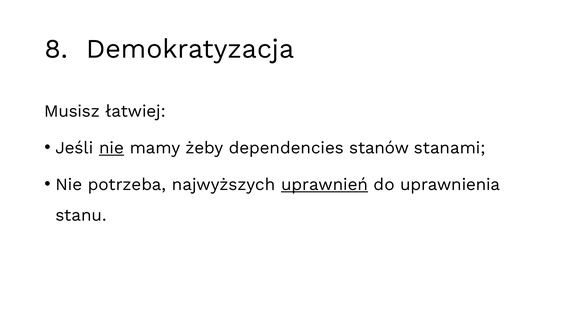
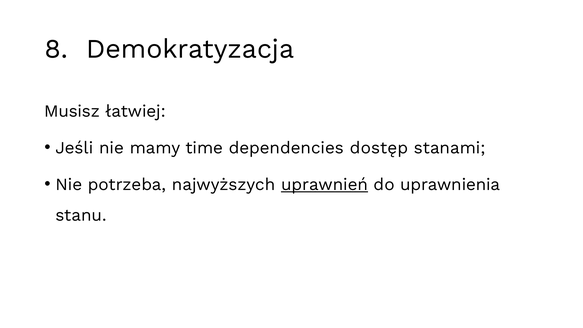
nie underline: present -> none (111, 148)
żeby: żeby -> time (204, 148)
stanów: stanów -> dostęp (379, 148)
